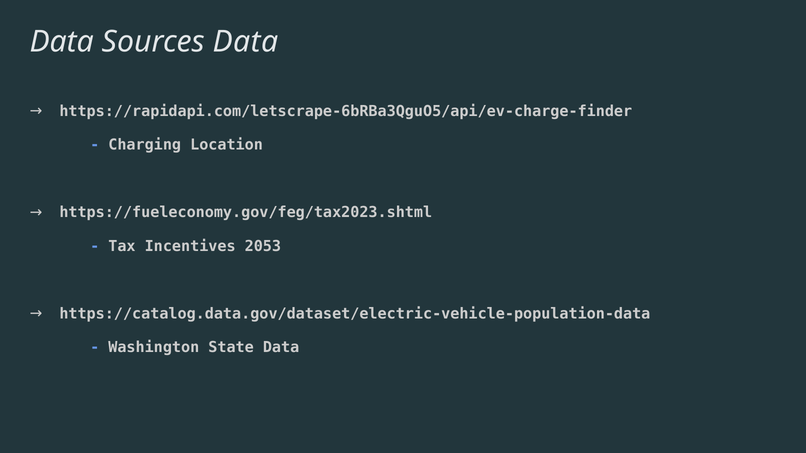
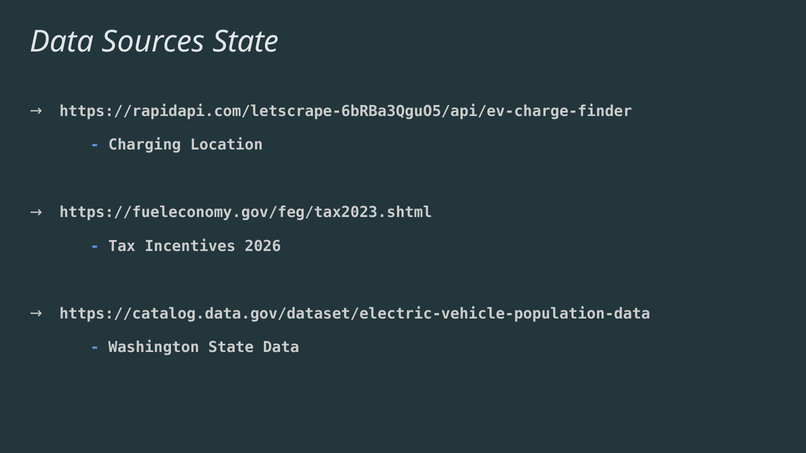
Sources Data: Data -> State (246, 42)
2053: 2053 -> 2026 (263, 246)
